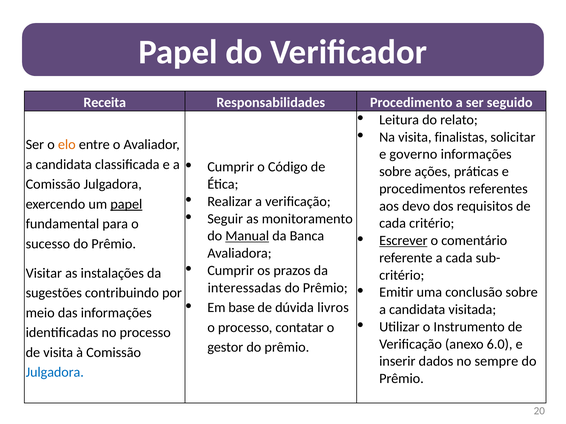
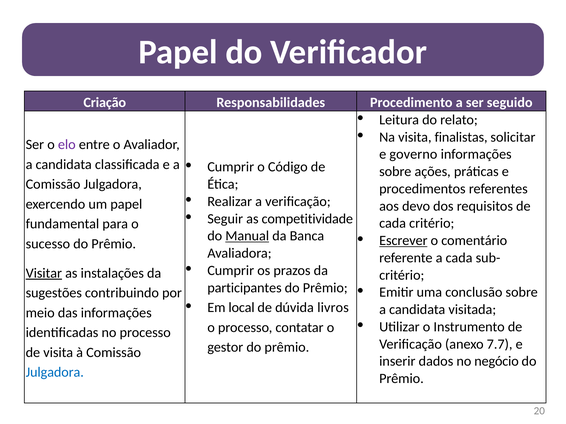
Receita: Receita -> Criação (105, 103)
elo colour: orange -> purple (67, 145)
papel underline: present -> none (126, 204)
monitoramento: monitoramento -> competitividade (307, 219)
Visitar underline: none -> present (44, 273)
interessadas: interessadas -> participantes (244, 288)
base: base -> local (242, 308)
6.0: 6.0 -> 7.7 (500, 344)
sempre: sempre -> negócio (497, 362)
